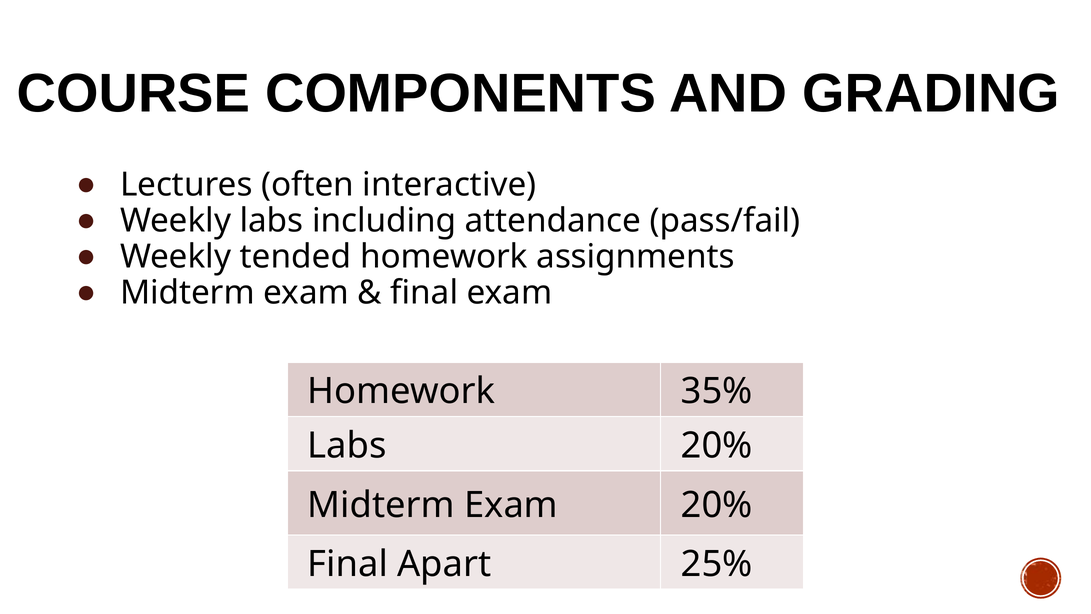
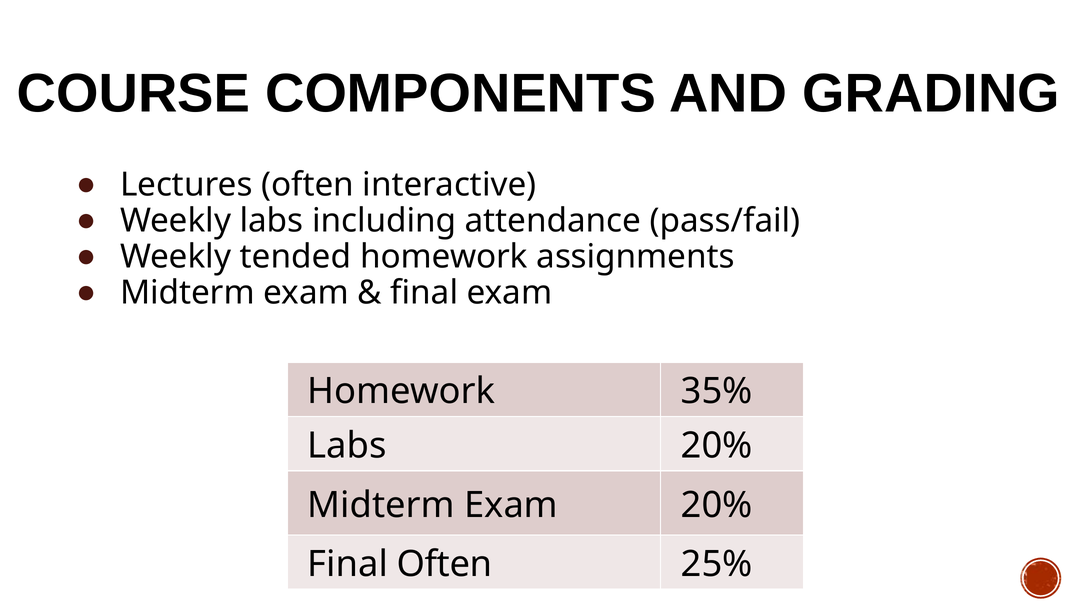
Final Apart: Apart -> Often (444, 564)
